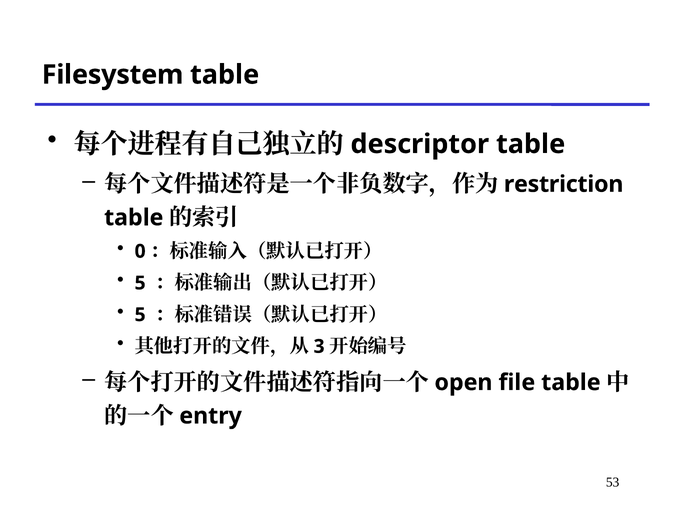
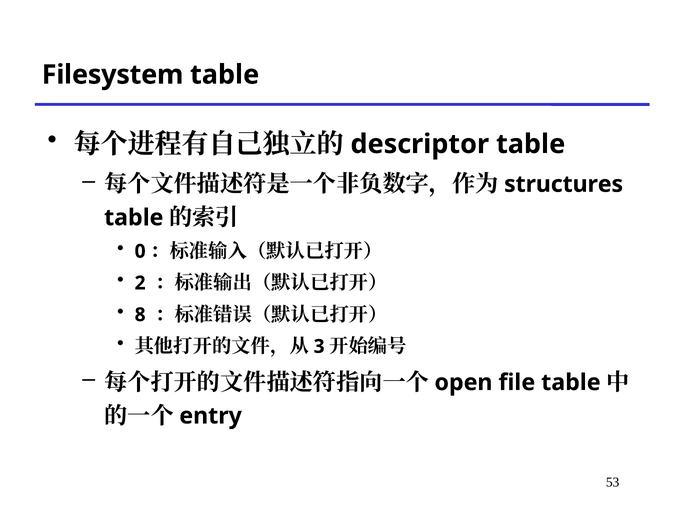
restriction: restriction -> structures (564, 184)
5: 5 -> 2 (140, 283)
5: 5 -> 8 (140, 315)
